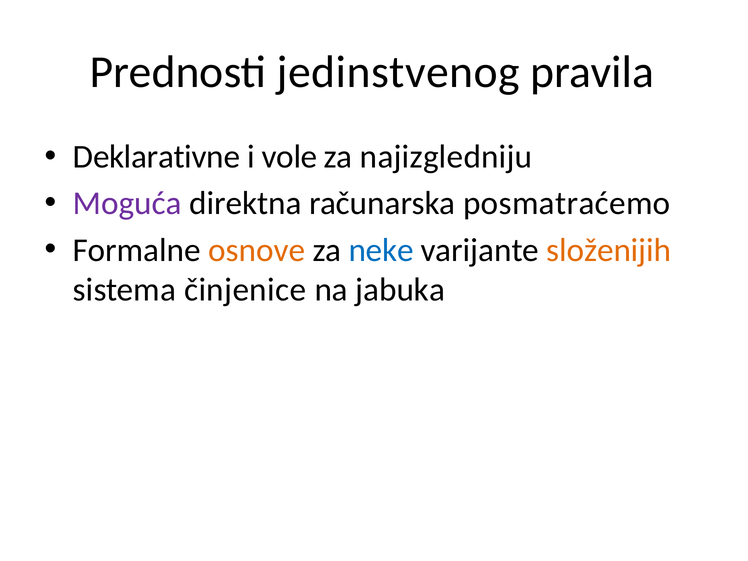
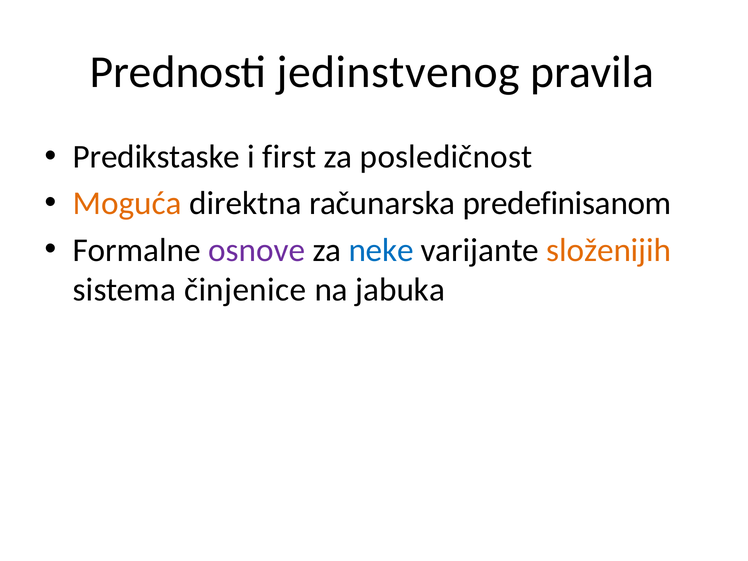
Deklarativne: Deklarativne -> Predikstaske (156, 157)
vole: vole -> first (289, 157)
najizgledniju: najizgledniju -> posledičnost (446, 157)
Moguća colour: purple -> orange (127, 203)
posmatraćemo: posmatraćemo -> predefinisanom (567, 203)
osnove colour: orange -> purple (257, 250)
